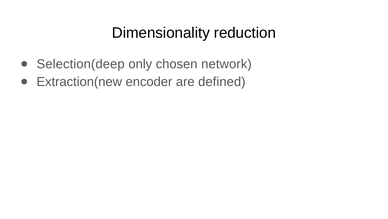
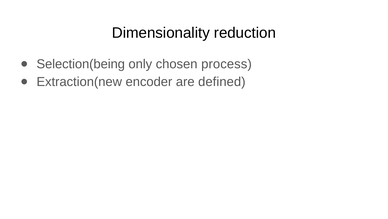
Selection(deep: Selection(deep -> Selection(being (81, 64)
network: network -> process (226, 64)
